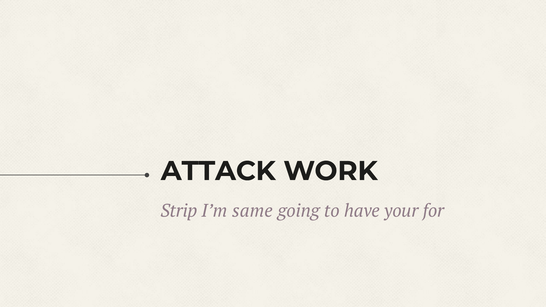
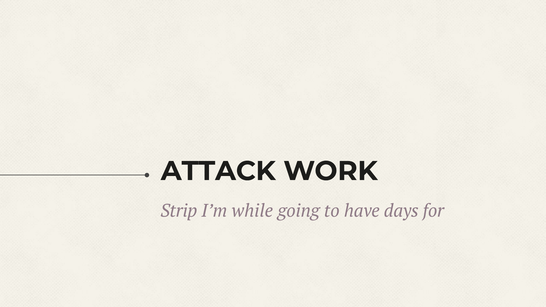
same: same -> while (253, 211)
your: your -> days (401, 211)
